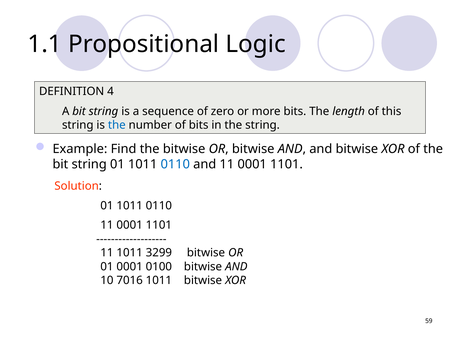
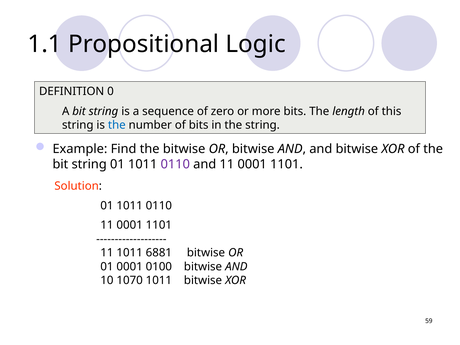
4: 4 -> 0 (110, 91)
0110 colour: blue -> purple (175, 164)
3299: 3299 -> 6881 (159, 253)
7016: 7016 -> 1070 (130, 280)
